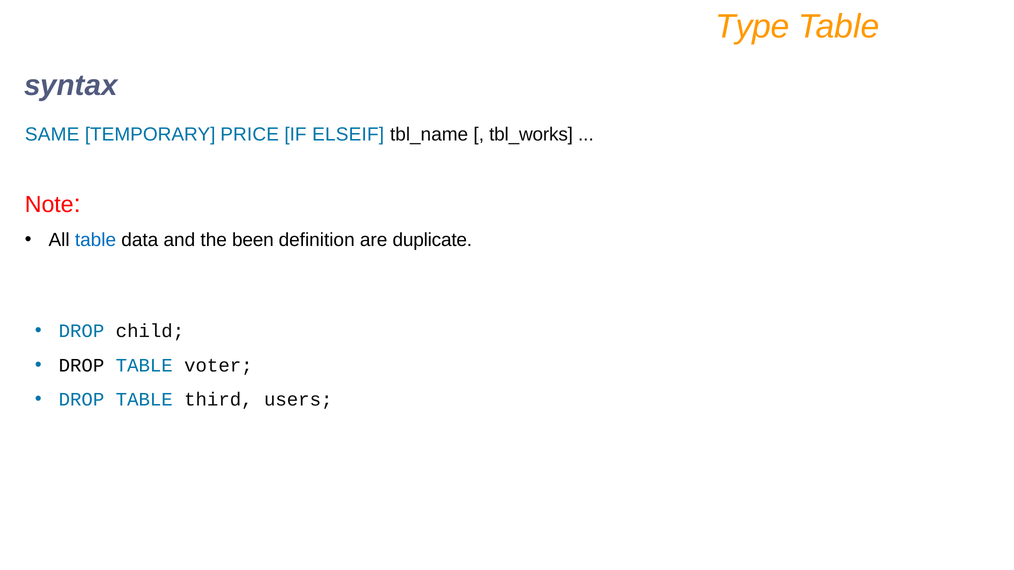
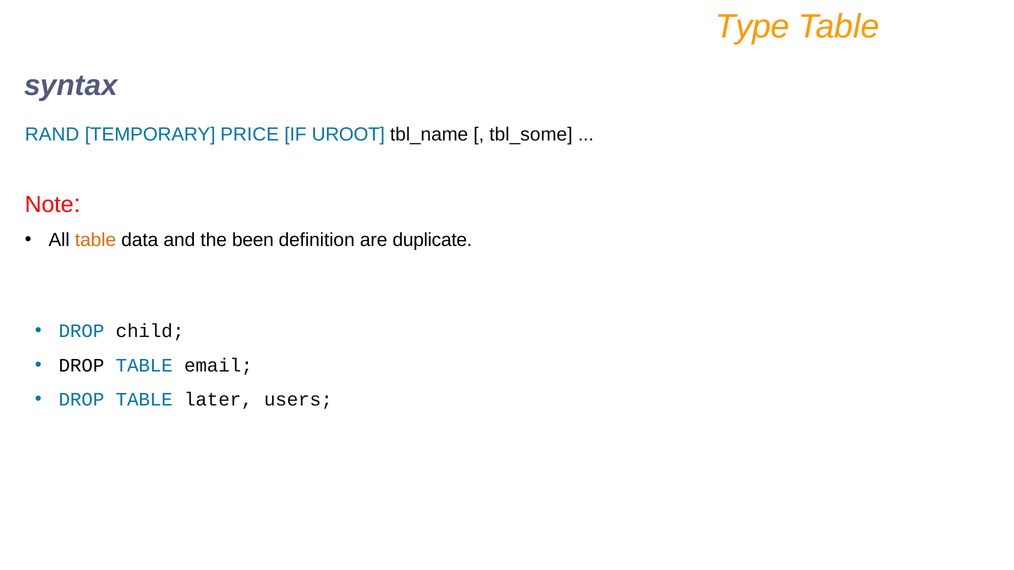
SAME: SAME -> RAND (52, 134)
ELSEIF: ELSEIF -> UROOT (348, 134)
tbl_works: tbl_works -> tbl_some (531, 134)
table colour: blue -> orange (95, 240)
voter: voter -> email (218, 366)
third: third -> later (218, 400)
